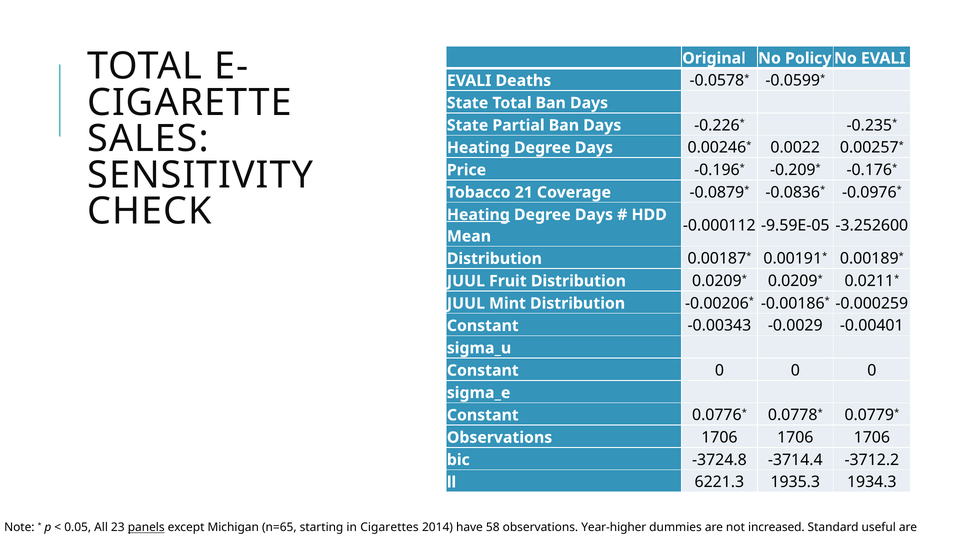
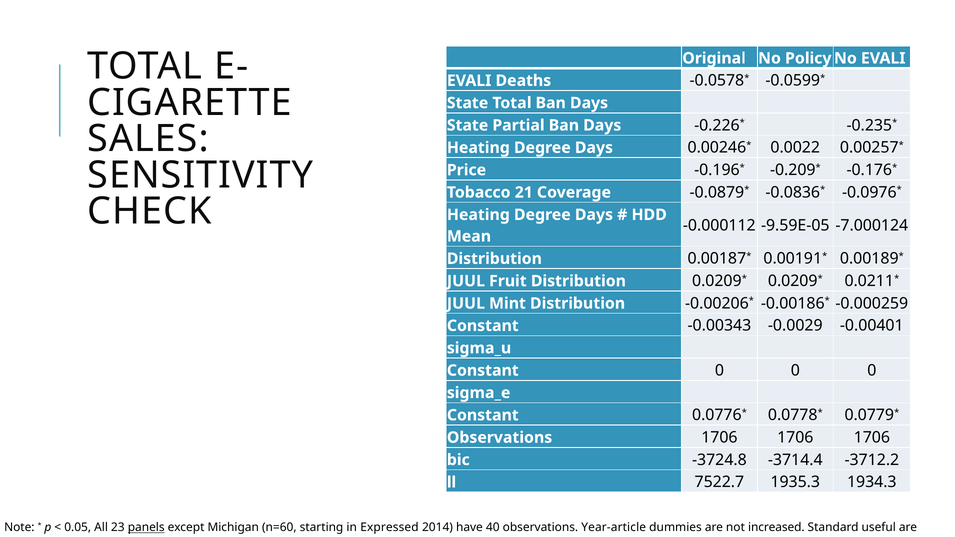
Heating underline: present -> none (478, 215)
-3.252600: -3.252600 -> -7.000124 (872, 226)
6221.3: 6221.3 -> 7522.7 (719, 482)
n=65: n=65 -> n=60 (279, 528)
Cigarettes: Cigarettes -> Expressed (389, 528)
58: 58 -> 40 (493, 528)
Year-higher: Year-higher -> Year-article (614, 528)
